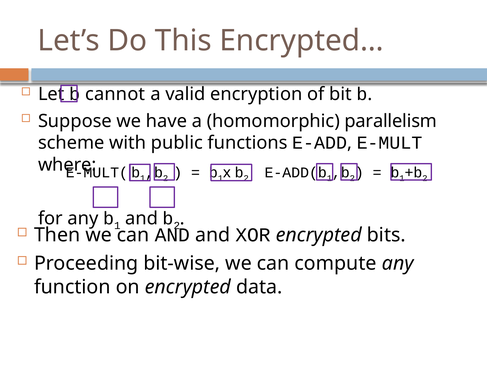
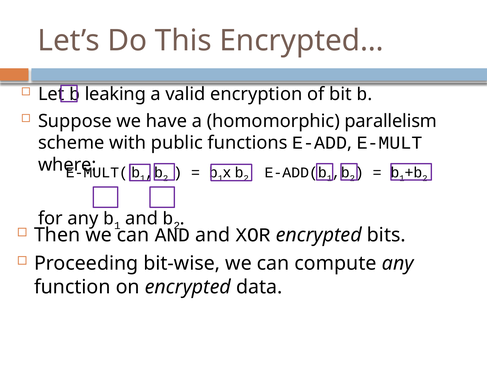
cannot: cannot -> leaking (115, 94)
